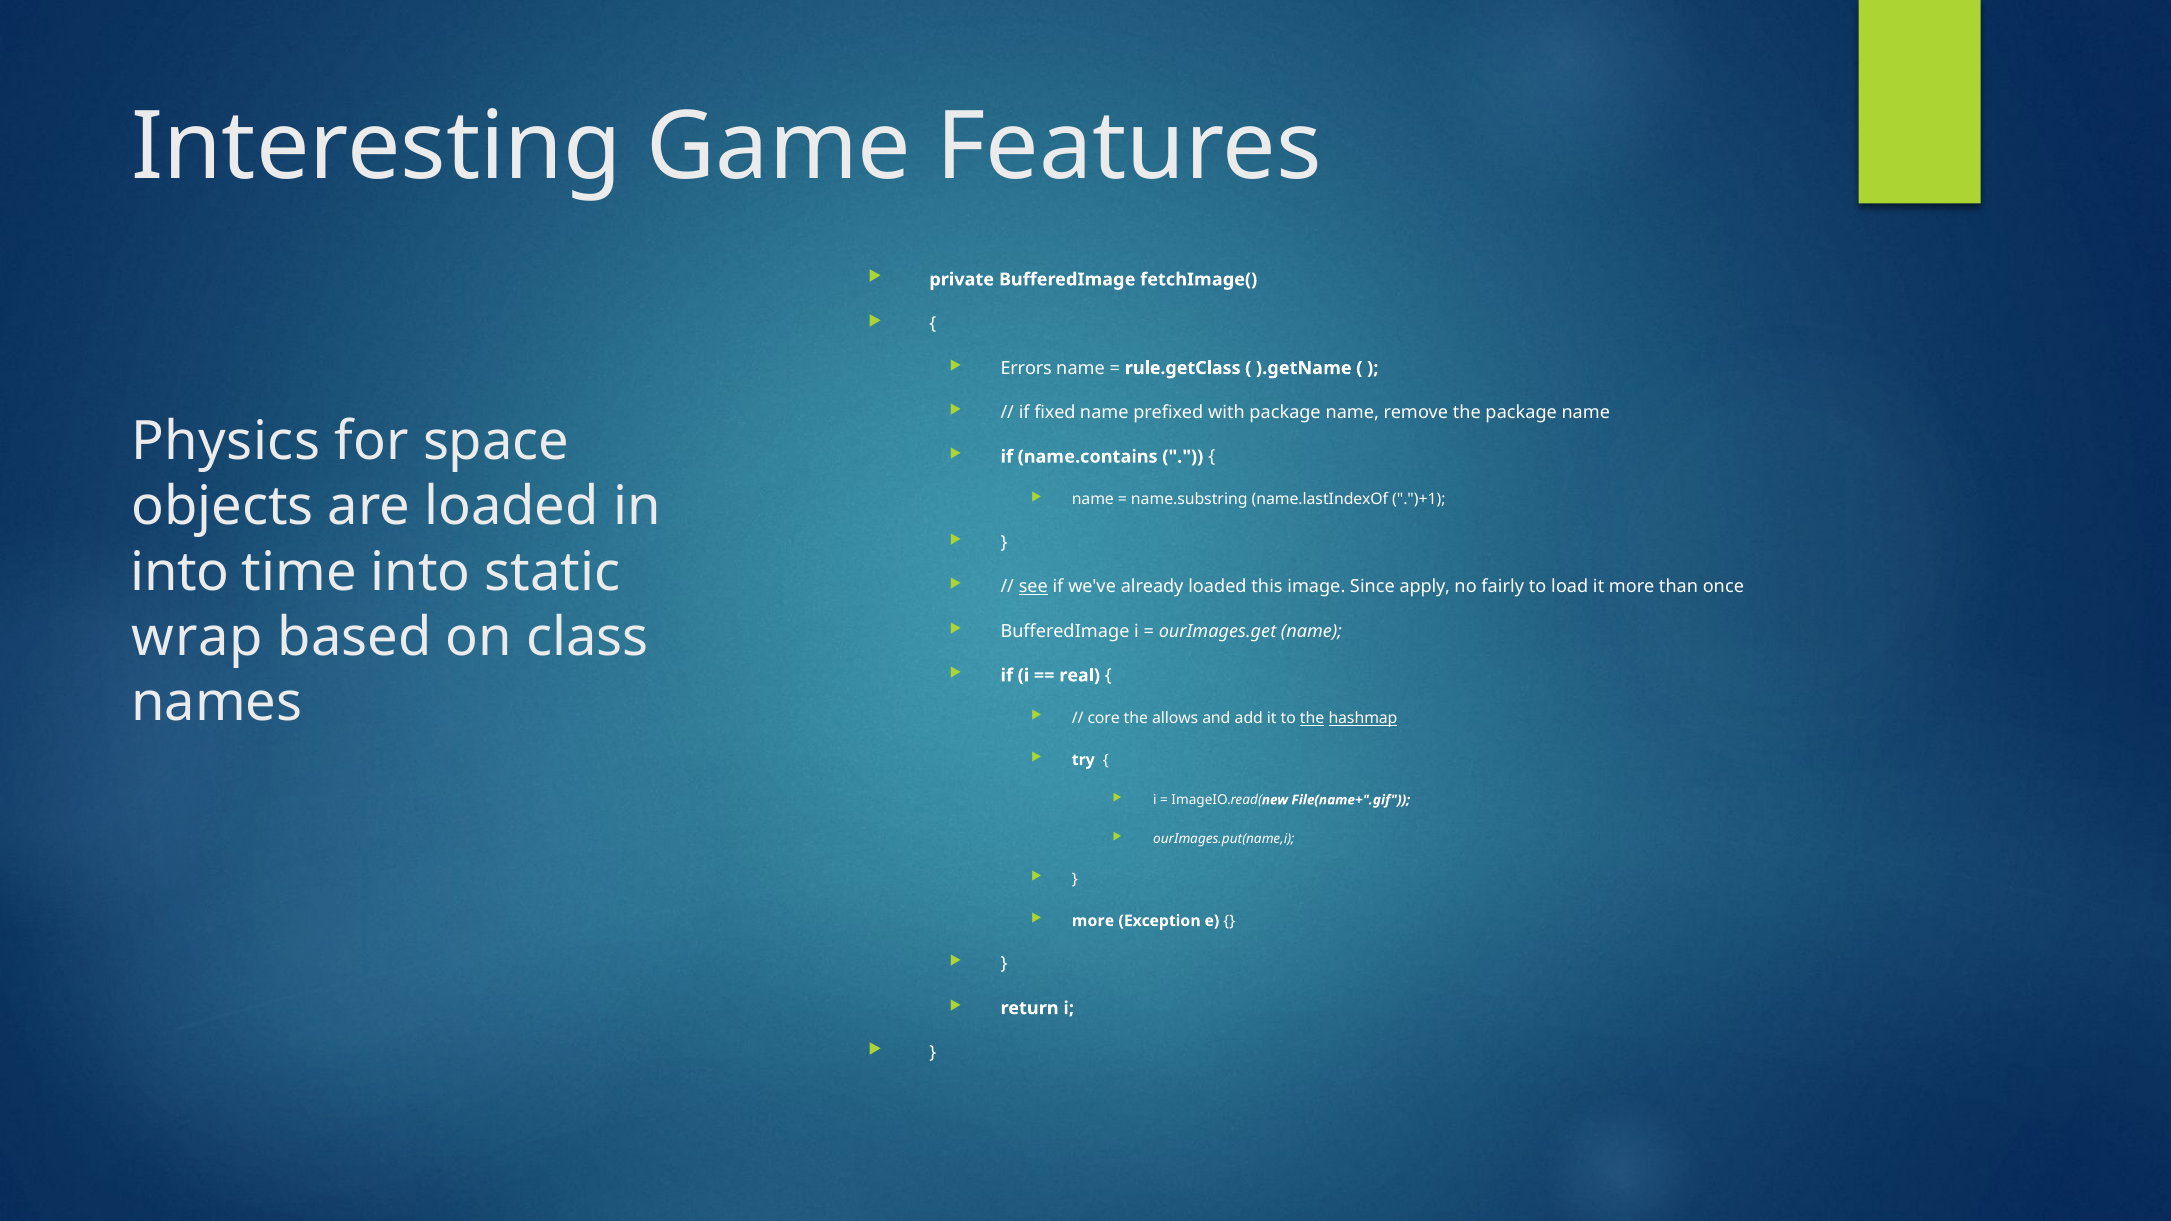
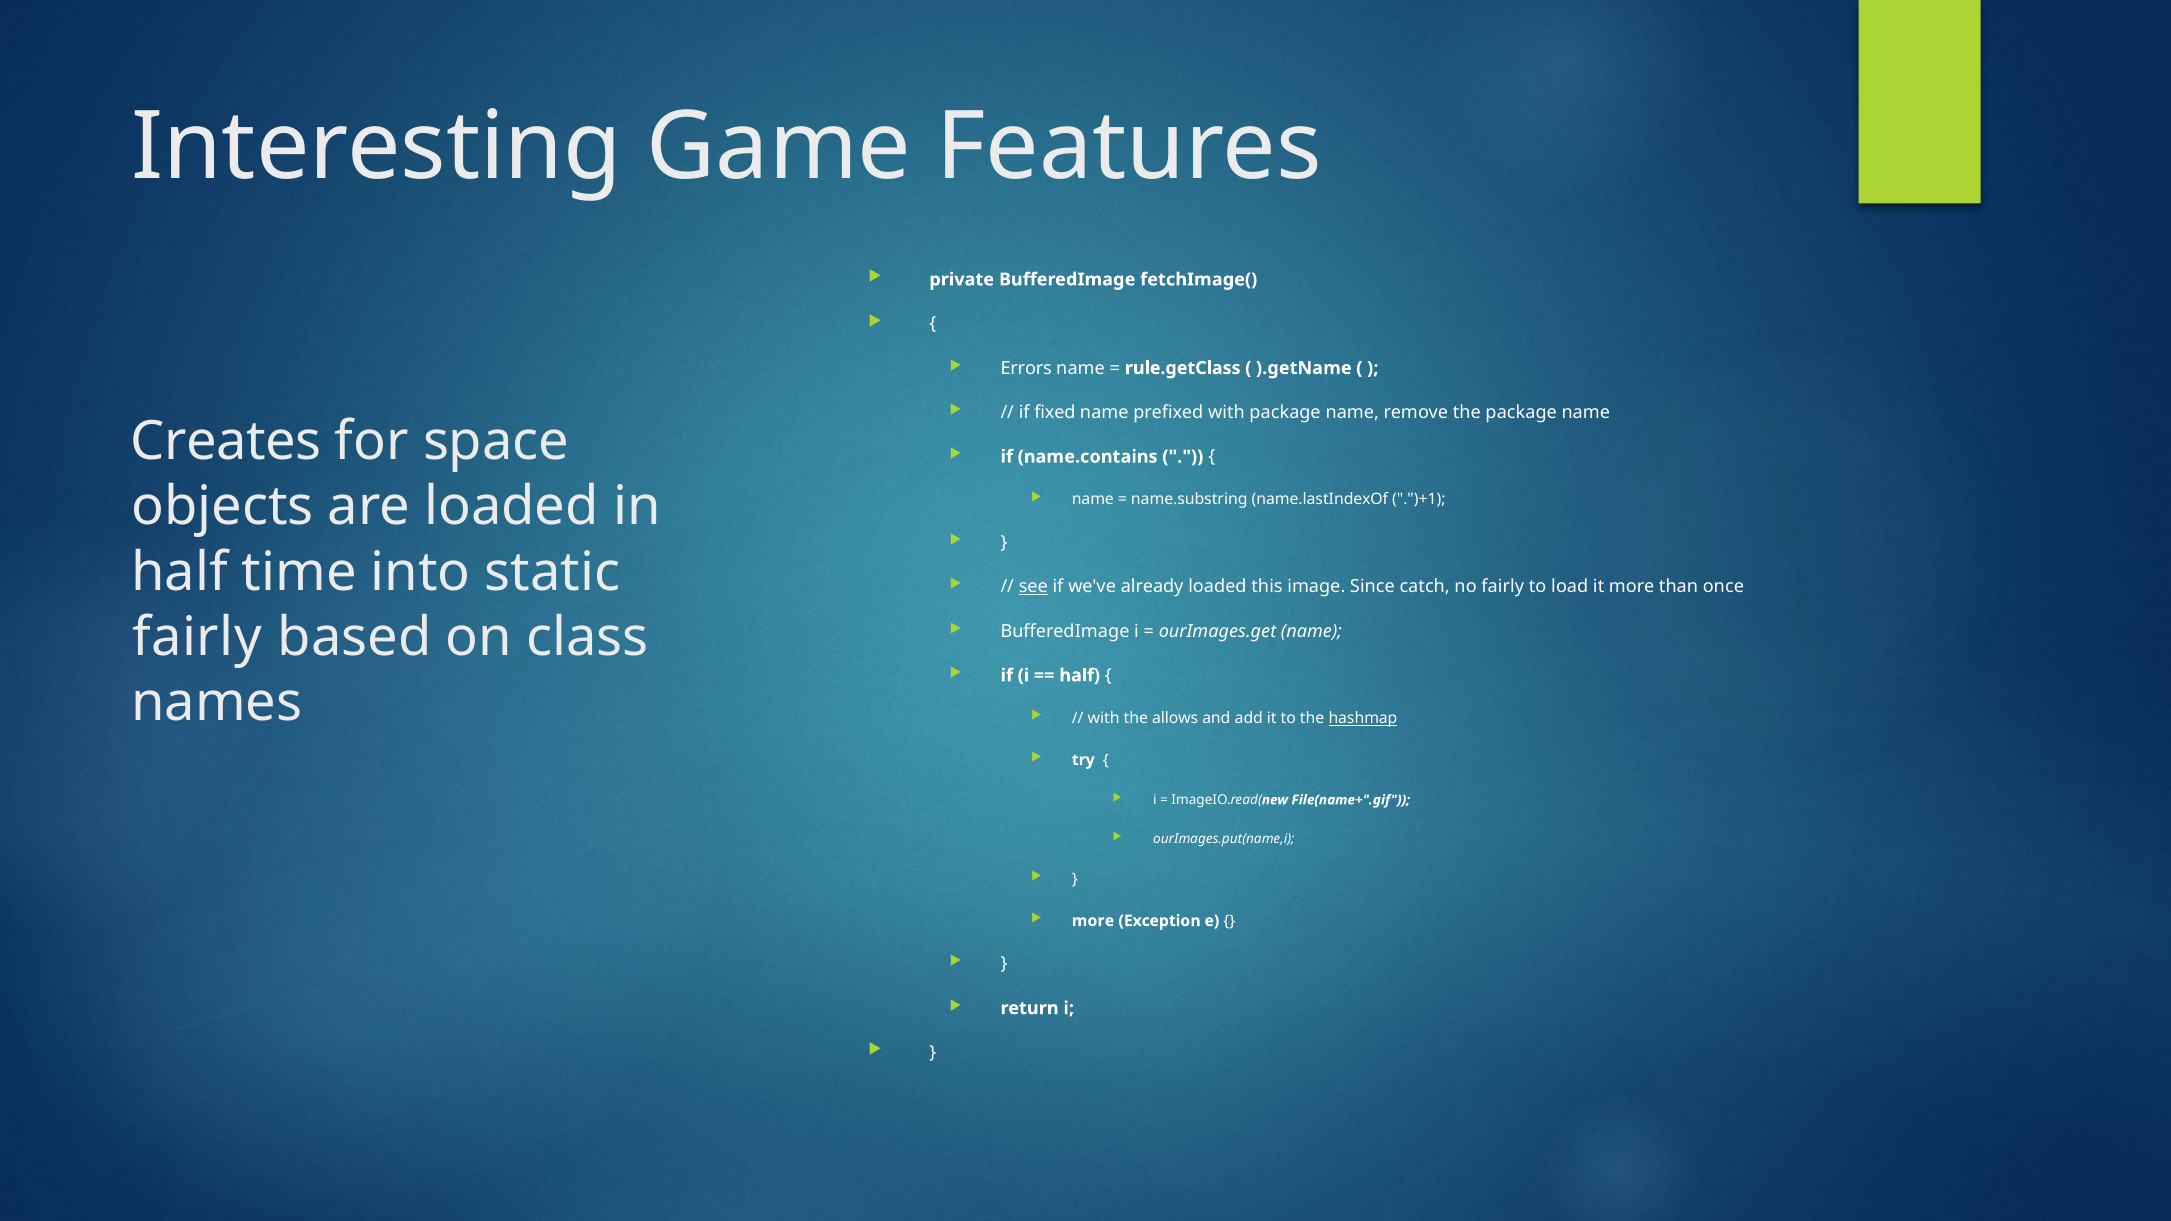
Physics: Physics -> Creates (226, 442)
into: into -> half (180, 572)
apply: apply -> catch (1425, 587)
wrap: wrap -> fairly (197, 637)
real: real -> half (1080, 676)
core: core -> with (1104, 718)
the underline: present -> none (1312, 718)
